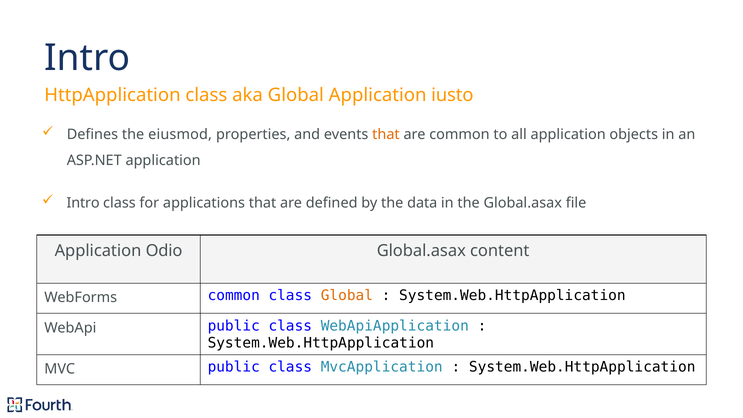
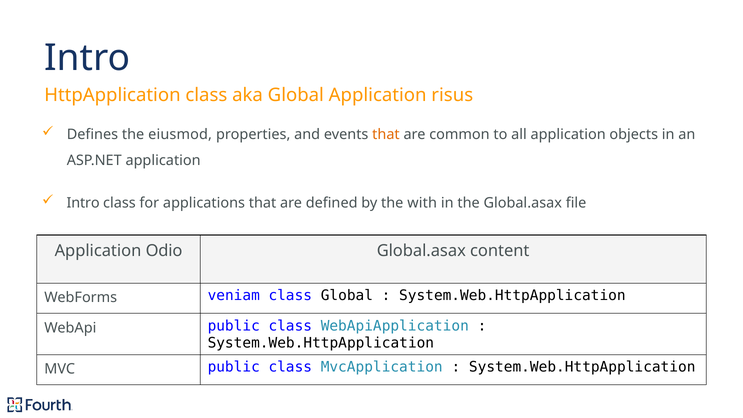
iusto: iusto -> risus (452, 95)
data: data -> with (422, 203)
WebForms common: common -> veniam (234, 296)
Global colour: orange -> black (347, 296)
